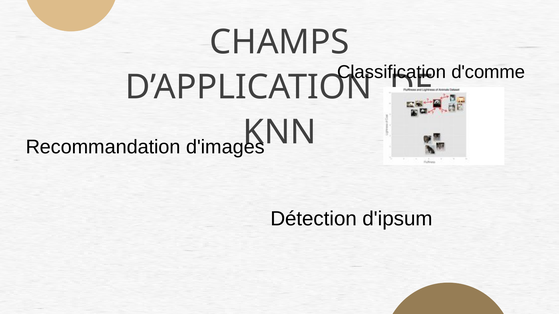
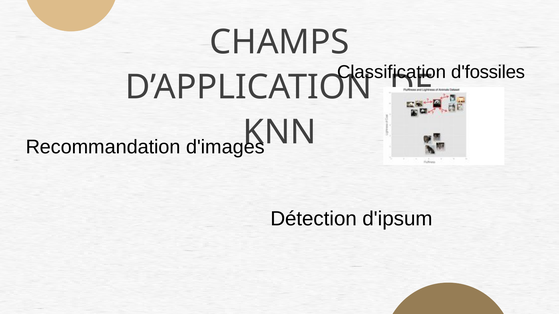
d'comme: d'comme -> d'fossiles (488, 72)
